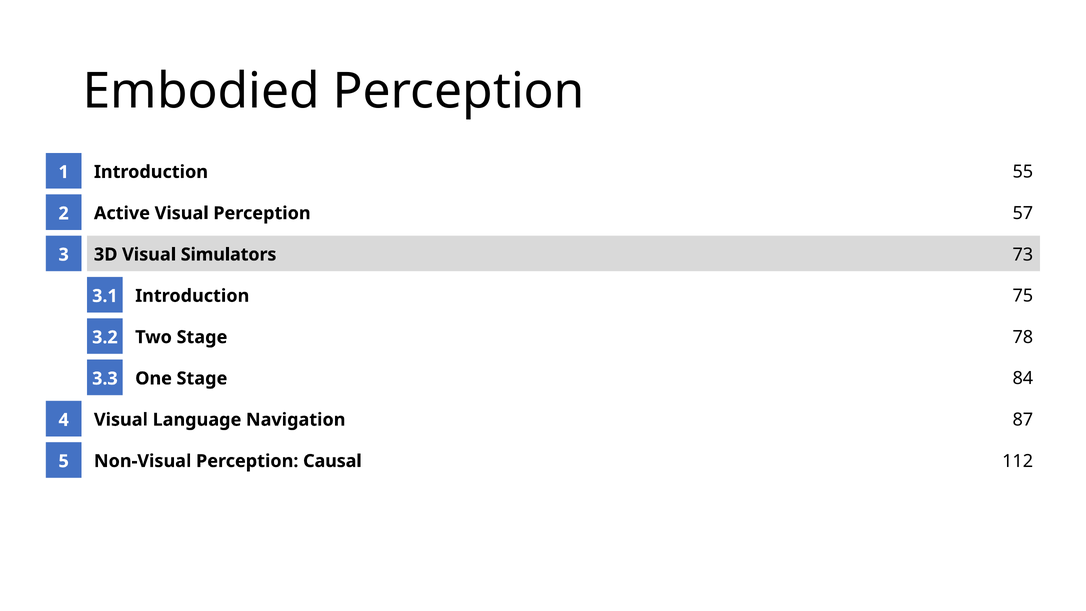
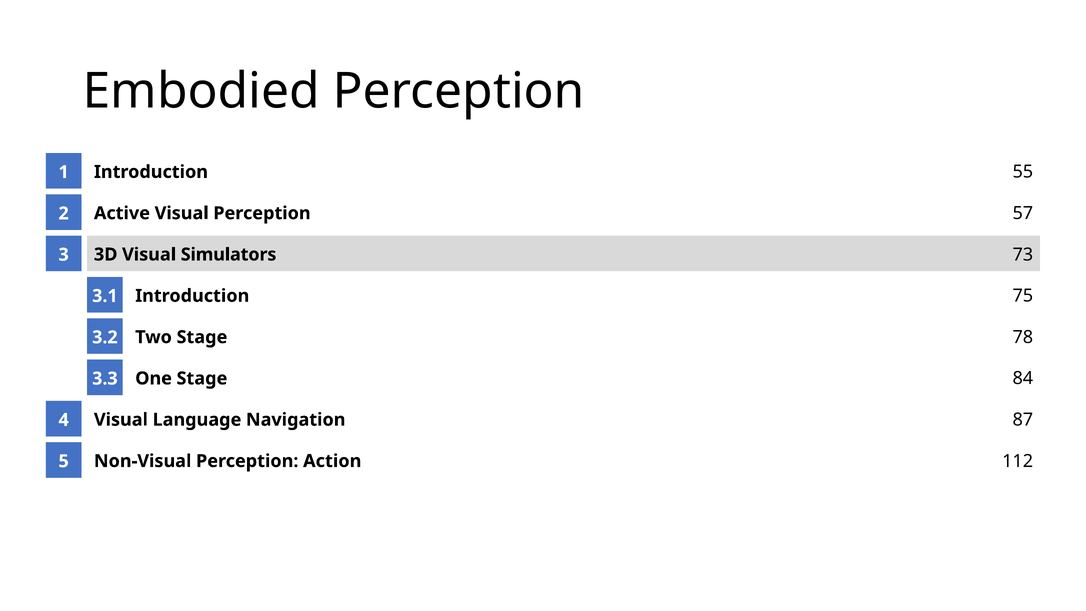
Causal: Causal -> Action (332, 461)
